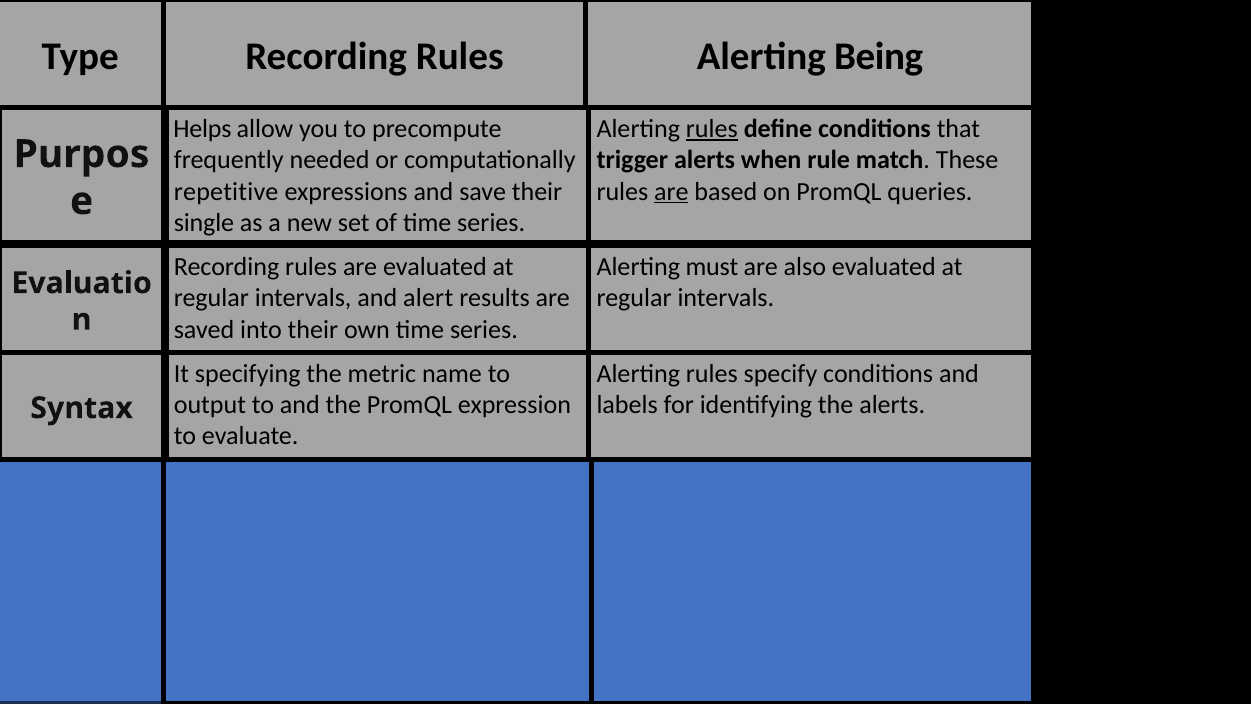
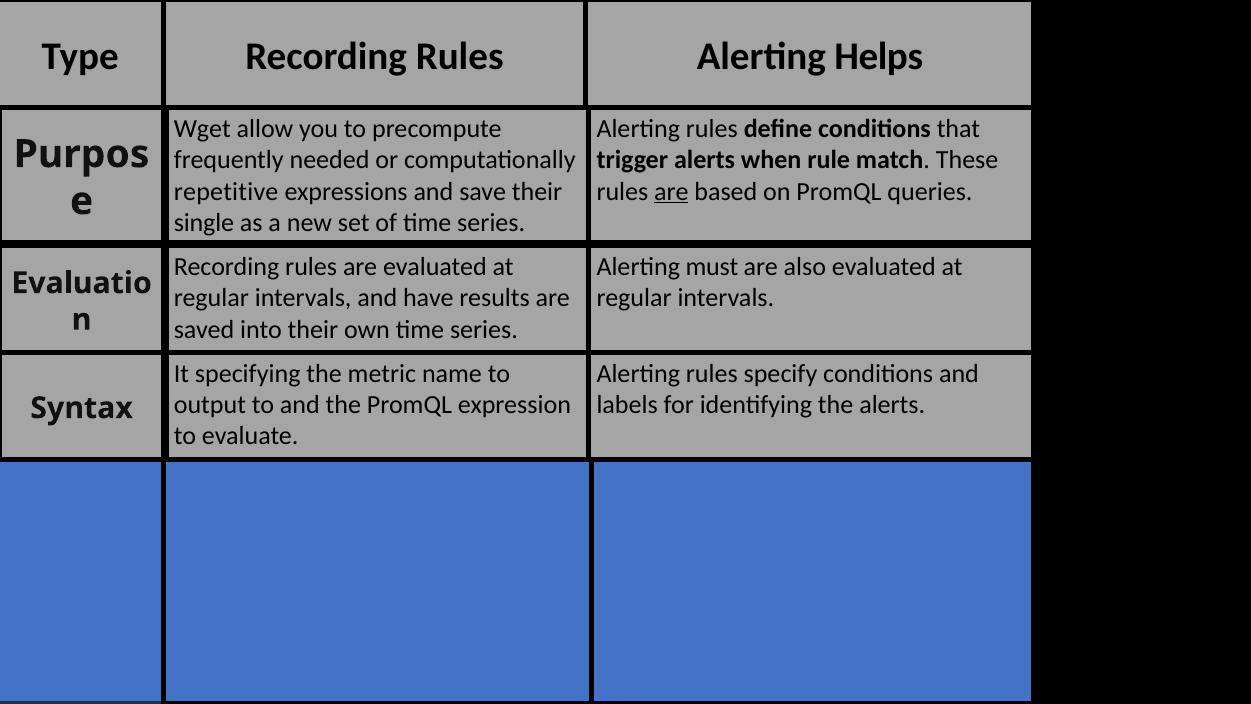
Being: Being -> Helps (879, 56)
Helps: Helps -> Wget (202, 129)
rules underline: present -> none (712, 129)
alert: alert -> have (428, 298)
